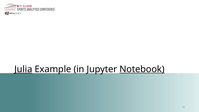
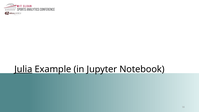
Notebook underline: present -> none (142, 69)
